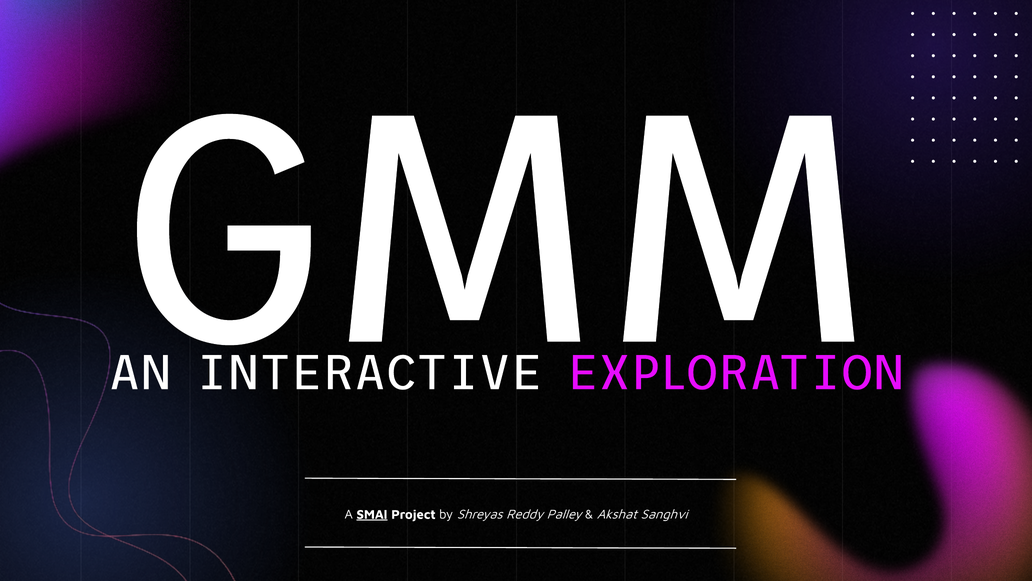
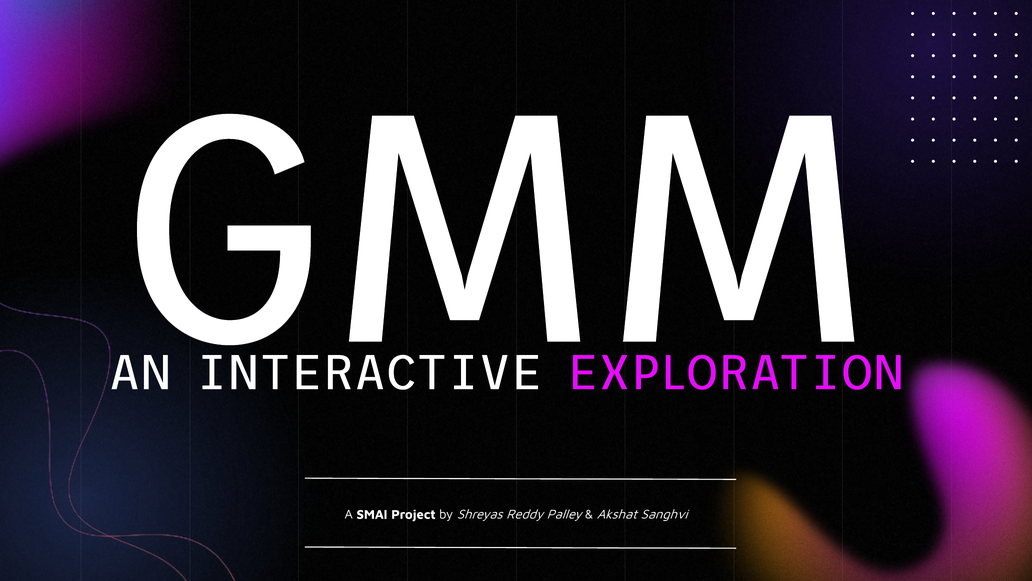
SMAI underline: present -> none (372, 514)
